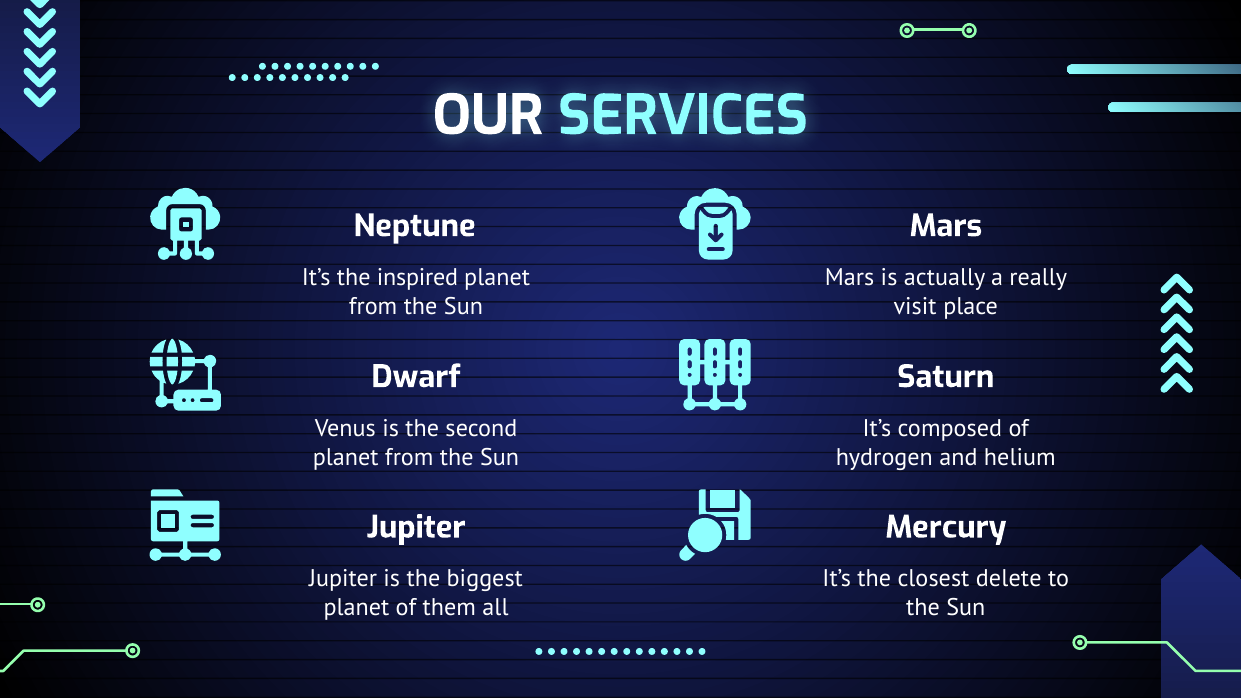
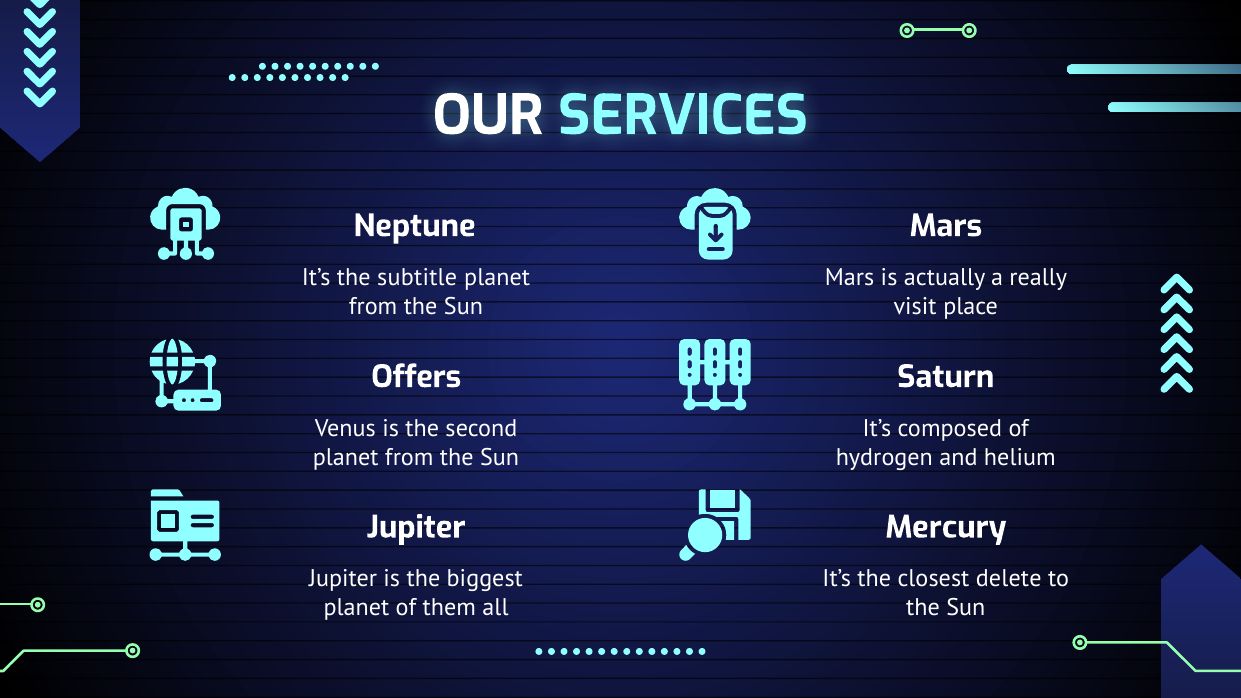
inspired: inspired -> subtitle (417, 278)
Dwarf: Dwarf -> Offers (416, 377)
